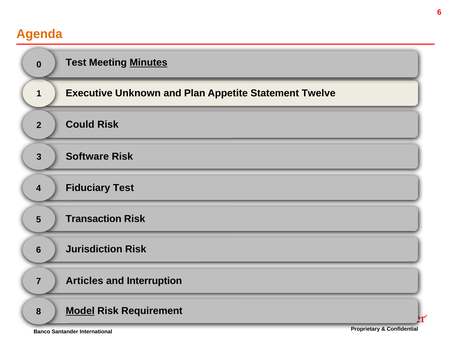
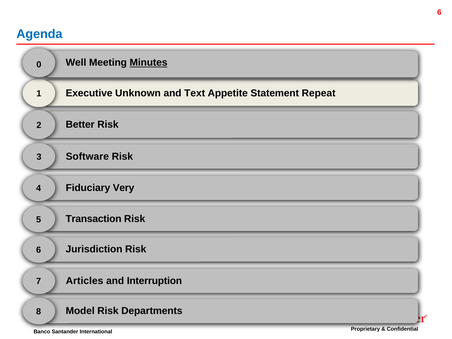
Agenda colour: orange -> blue (39, 34)
Test: Test -> Well (76, 63)
Plan: Plan -> Text (195, 93)
Twelve: Twelve -> Repeat (319, 93)
Could: Could -> Better (80, 124)
Fiduciary Test: Test -> Very (124, 188)
Model underline: present -> none (80, 311)
Requirement: Requirement -> Departments (152, 311)
